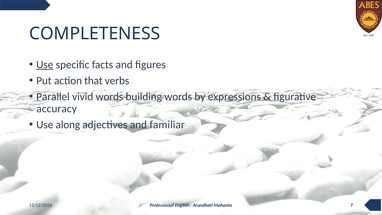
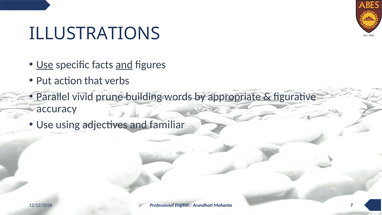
COMPLETENESS: COMPLETENESS -> ILLUSTRATIONS (95, 34)
and underline: none -> present (124, 65)
vivid words: words -> prune (109, 97)
expressions: expressions -> appropriate (234, 97)
along: along -> using (68, 125)
